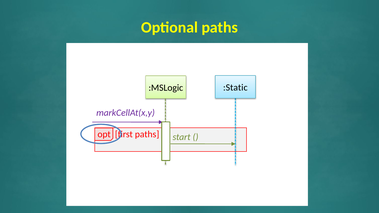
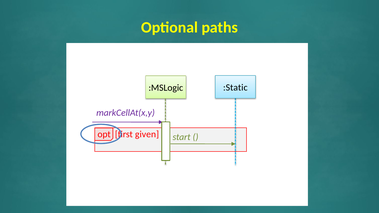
paths: paths -> given (147, 134)
